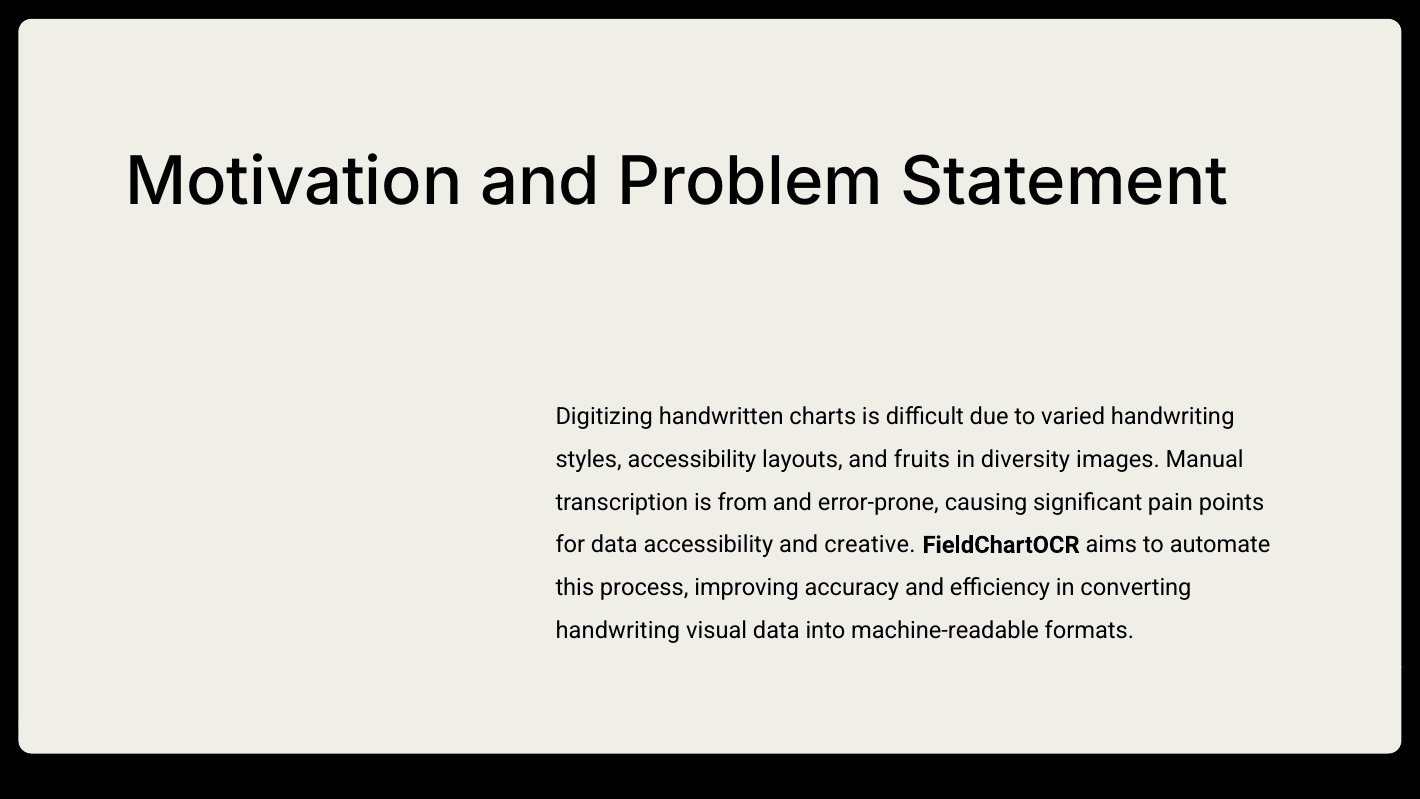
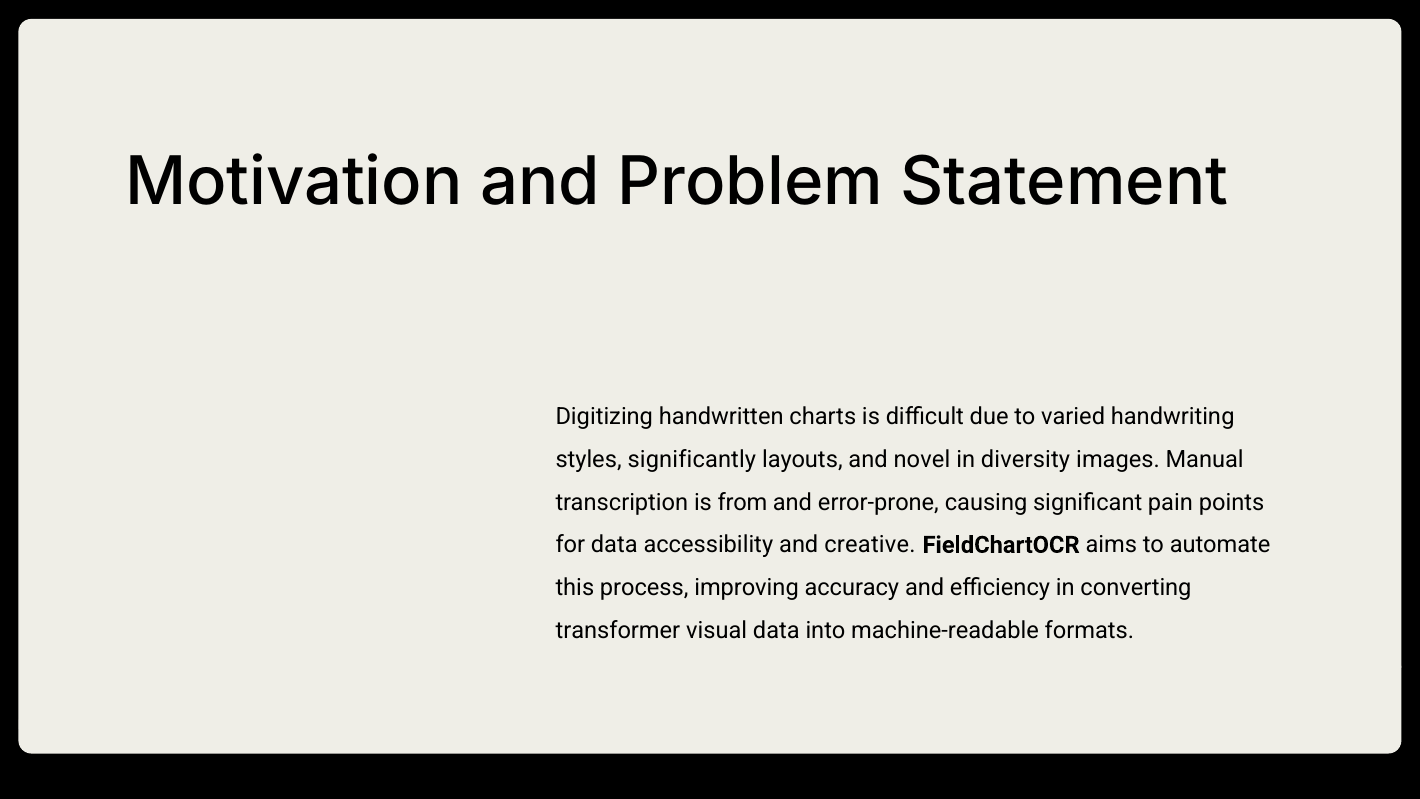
styles accessibility: accessibility -> significantly (692, 460)
fruits: fruits -> novel (922, 460)
handwriting: handwriting -> transformer (618, 630)
